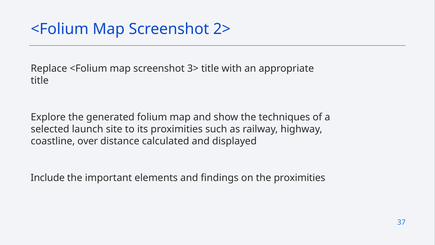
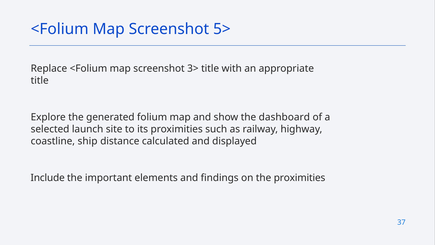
2>: 2> -> 5> (222, 29)
techniques: techniques -> dashboard (284, 117)
over: over -> ship (88, 141)
